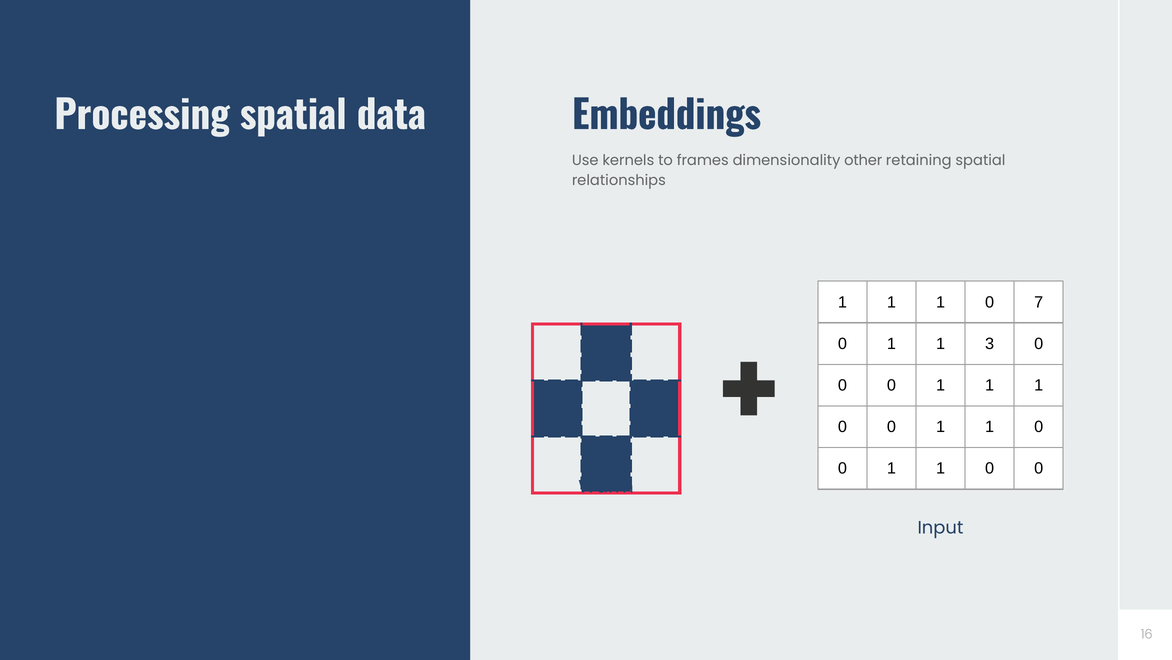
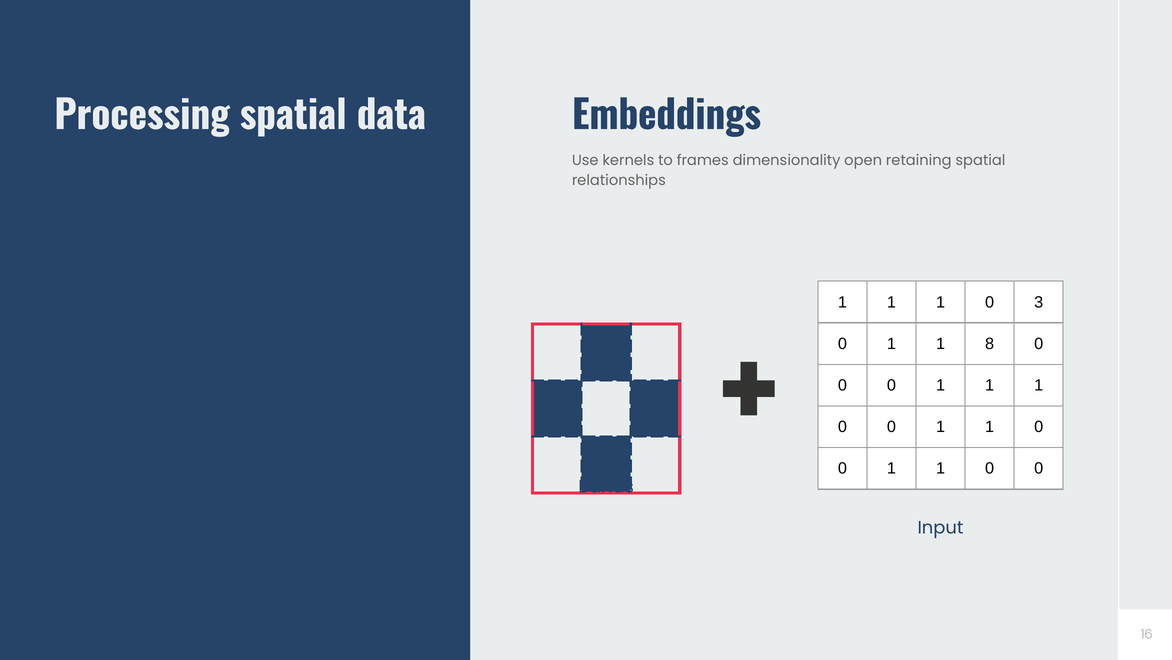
other: other -> open (863, 160)
7: 7 -> 3 (1039, 302)
3: 3 -> 8 (990, 343)
Warm: Warm -> Bands (606, 486)
